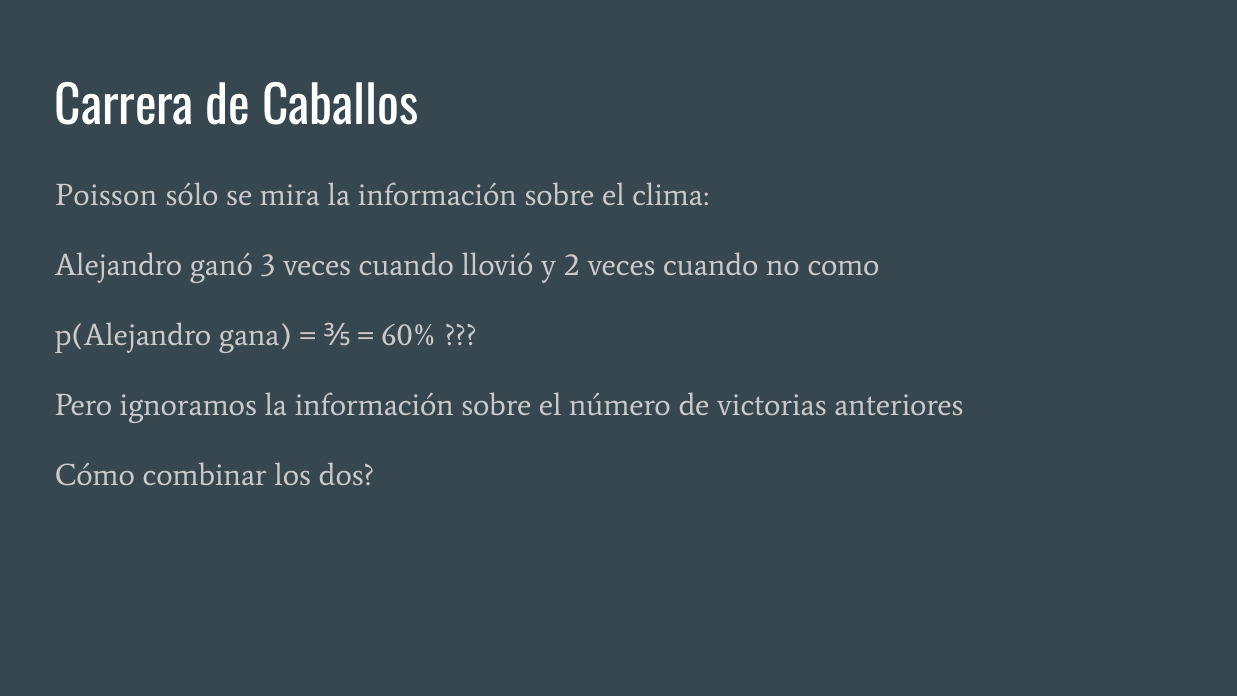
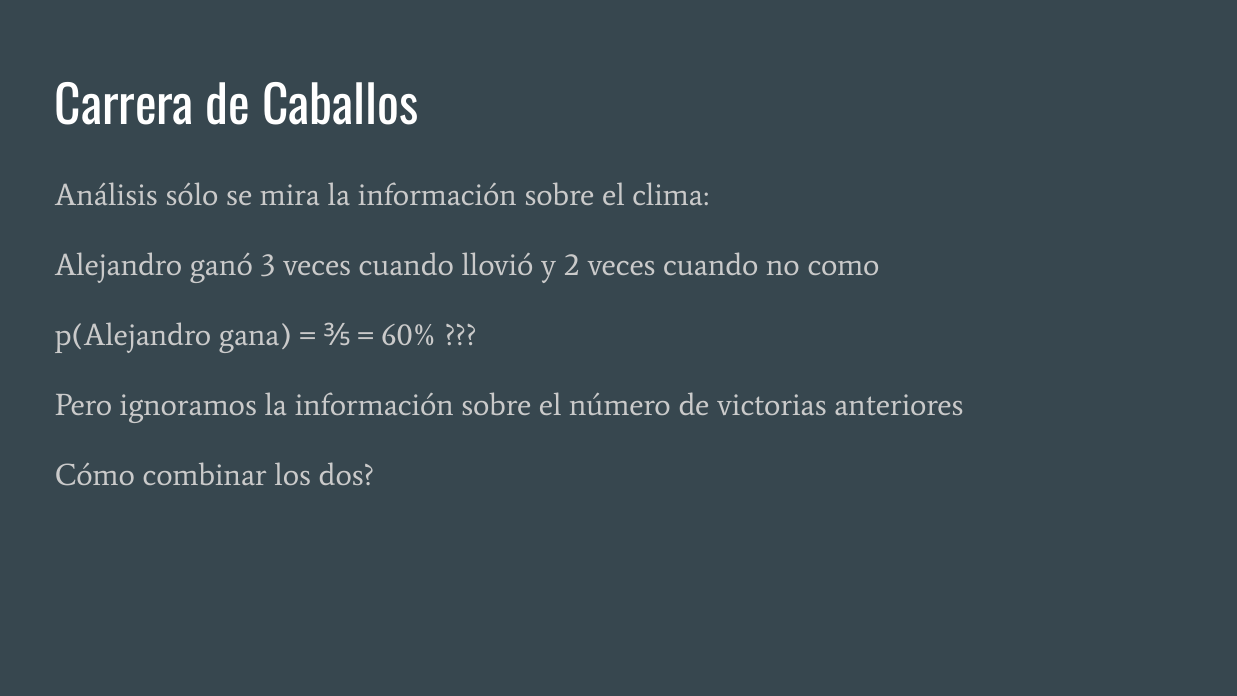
Poisson: Poisson -> Análisis (106, 195)
